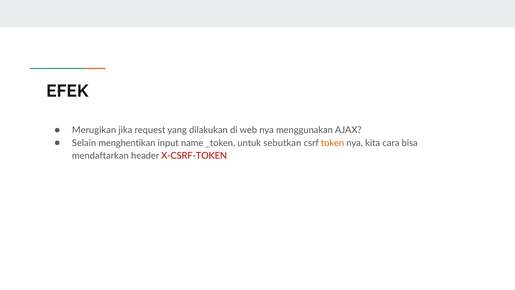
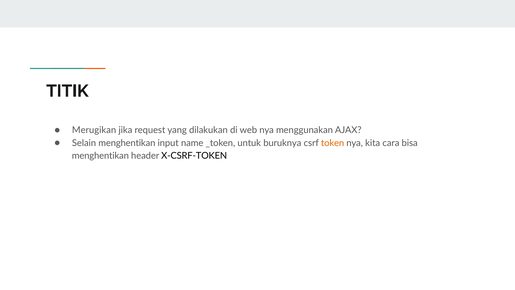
EFEK: EFEK -> TITIK (67, 91)
sebutkan: sebutkan -> buruknya (282, 143)
mendaftarkan: mendaftarkan -> menghentikan (100, 156)
X-CSRF-TOKEN colour: red -> black (194, 156)
